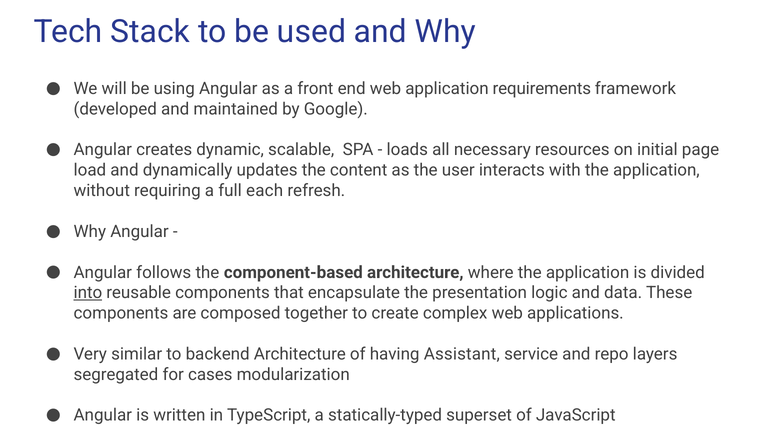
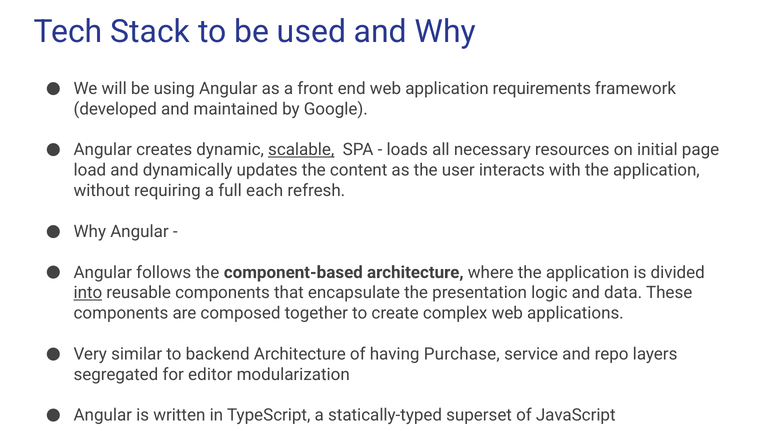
scalable underline: none -> present (301, 150)
Assistant: Assistant -> Purchase (462, 354)
cases: cases -> editor (210, 375)
